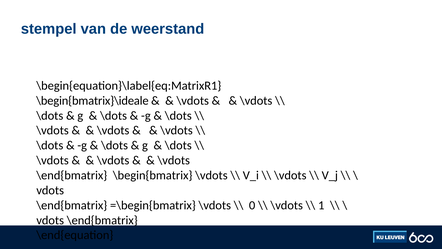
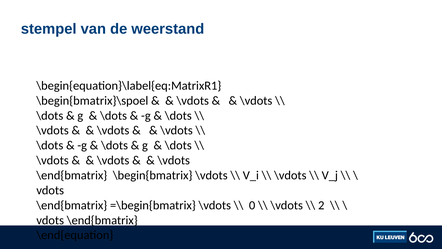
\begin{bmatrix}\ideale: \begin{bmatrix}\ideale -> \begin{bmatrix}\spoel (92, 100)
1: 1 -> 2 (321, 205)
